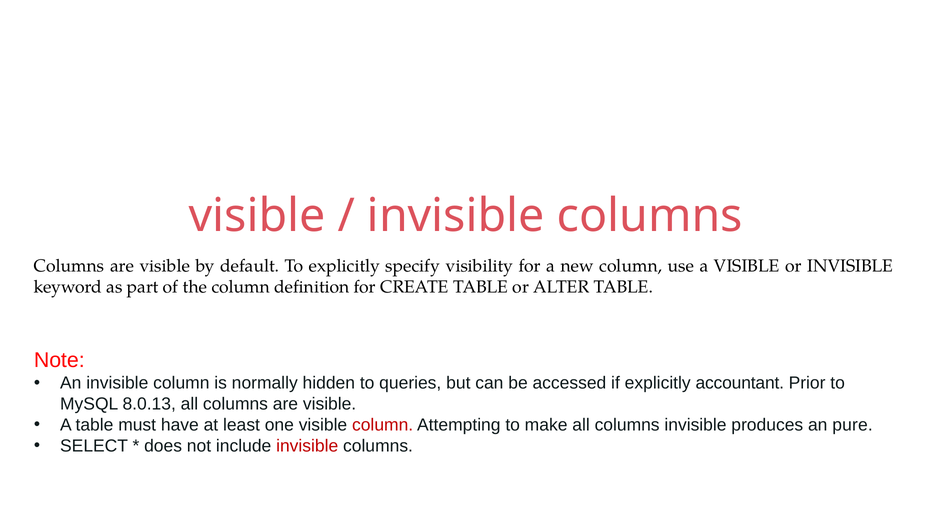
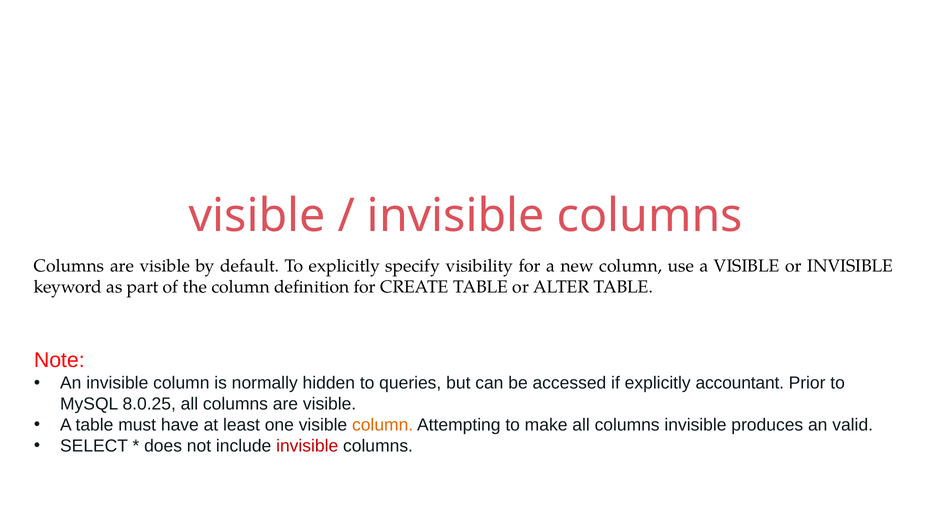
8.0.13: 8.0.13 -> 8.0.25 (149, 404)
column colour: red -> orange (383, 425)
pure: pure -> valid (853, 425)
